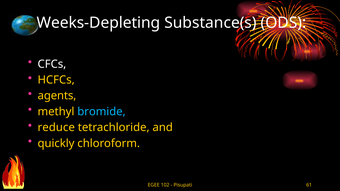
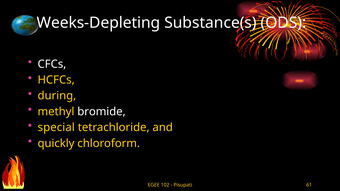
agents: agents -> during (57, 96)
bromide colour: light blue -> white (101, 112)
reduce: reduce -> special (56, 128)
